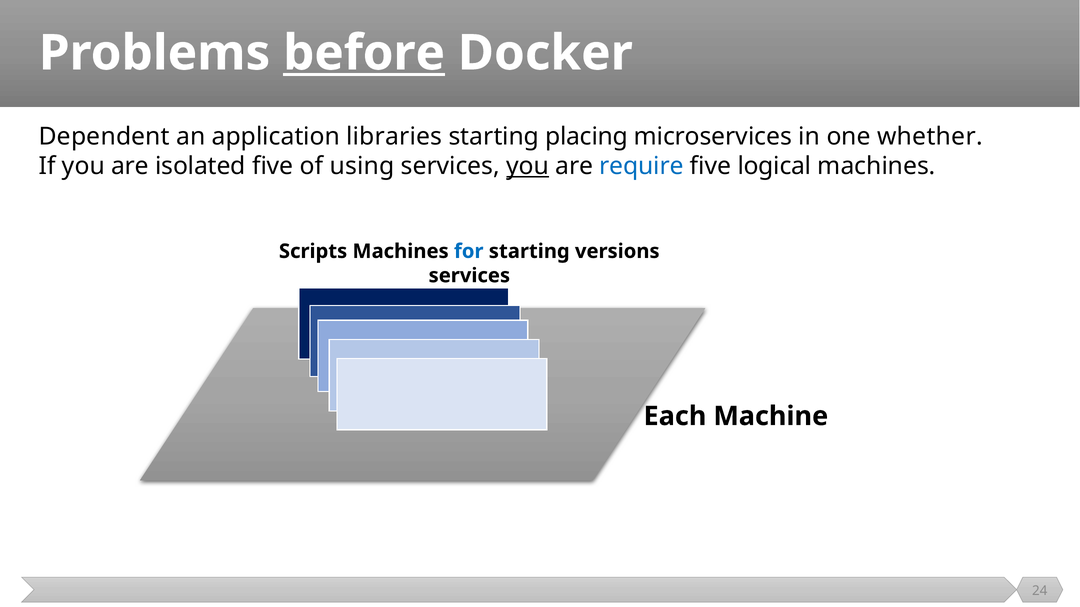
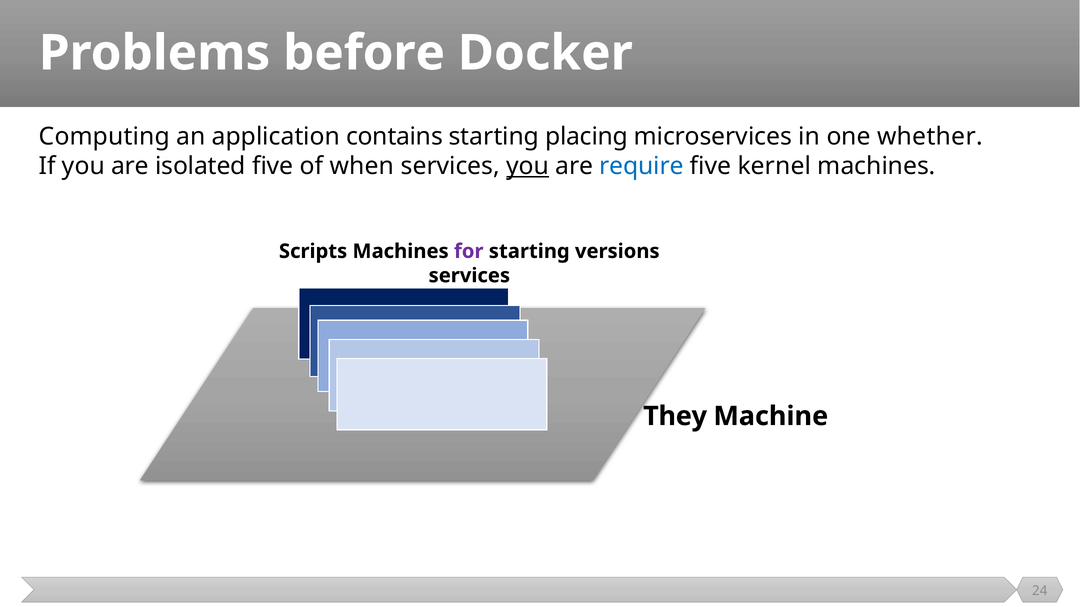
before underline: present -> none (364, 53)
Dependent: Dependent -> Computing (104, 137)
libraries: libraries -> contains (394, 137)
using: using -> when (362, 166)
logical: logical -> kernel (774, 166)
for colour: blue -> purple (469, 251)
Each: Each -> They (675, 417)
